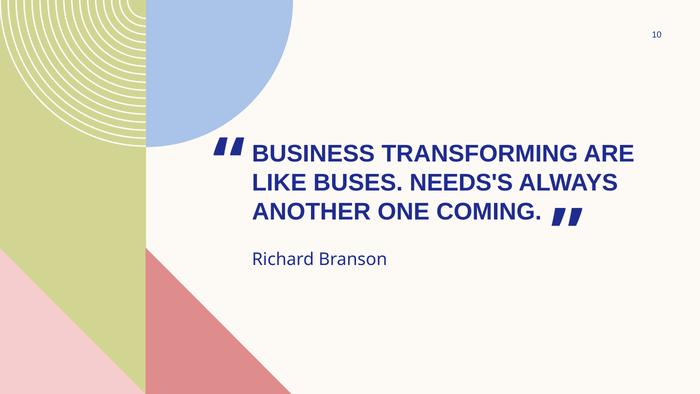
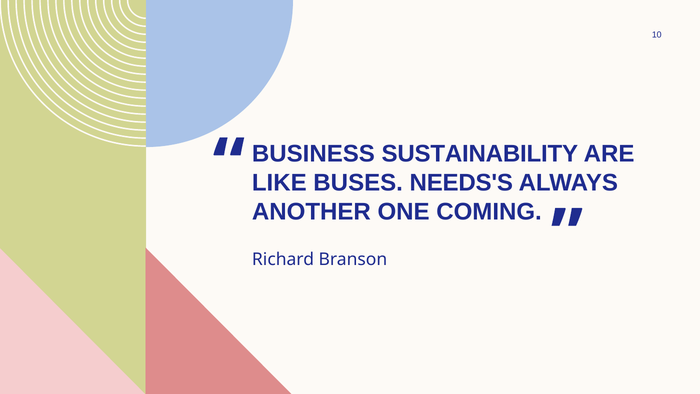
TRANSFORMING: TRANSFORMING -> SUSTAINABILITY (480, 154)
